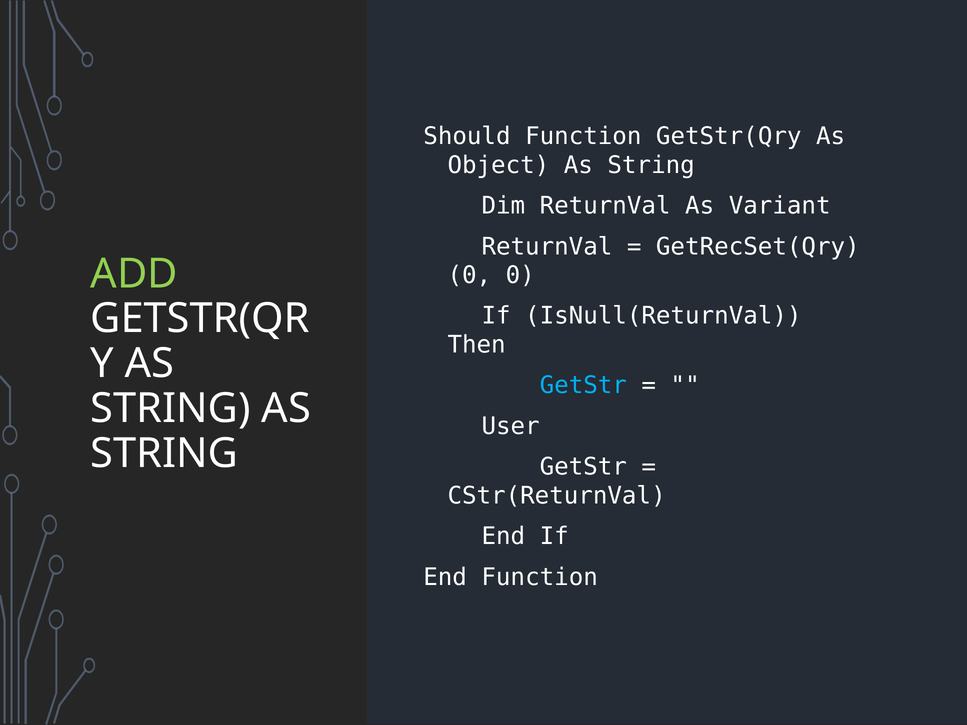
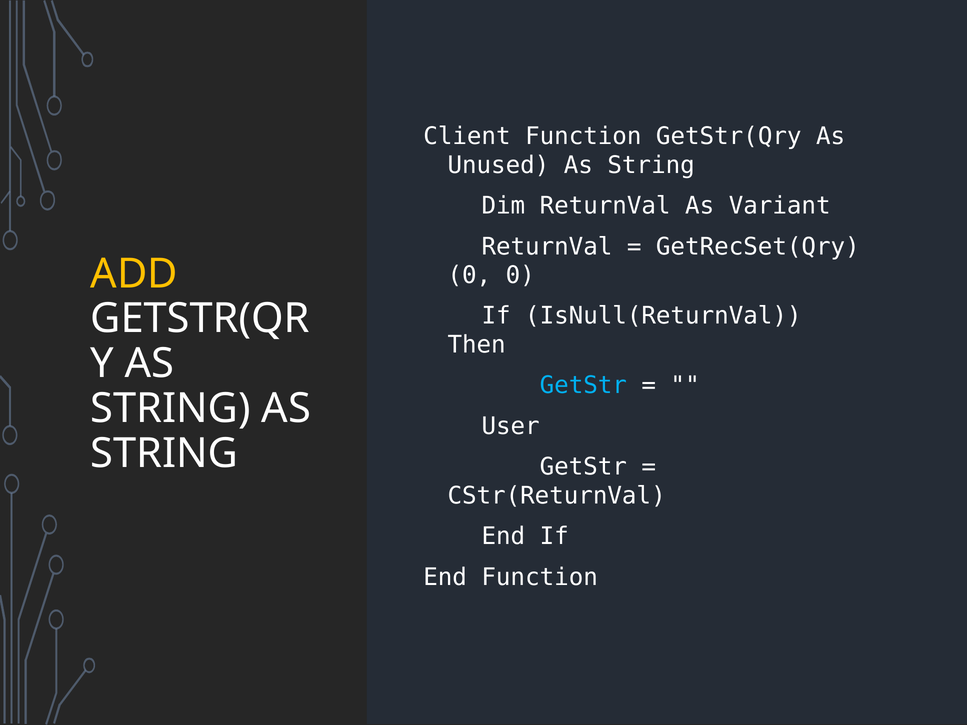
Should: Should -> Client (467, 136)
Object: Object -> Unused (498, 165)
ADD colour: light green -> yellow (134, 274)
